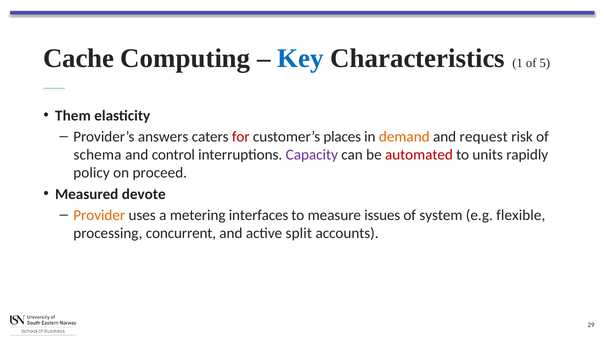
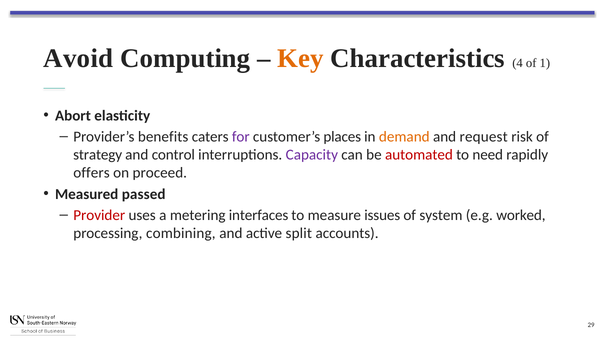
Cache: Cache -> Avoid (78, 59)
Key colour: blue -> orange (300, 59)
1: 1 -> 4 (518, 63)
5: 5 -> 1 (545, 63)
Them: Them -> Abort (73, 116)
answers: answers -> benefits (163, 137)
for colour: red -> purple (241, 137)
schema: schema -> strategy (98, 155)
units: units -> need (488, 155)
policy: policy -> offers (92, 173)
devote: devote -> passed (144, 194)
Provider colour: orange -> red (99, 215)
flexible: flexible -> worked (521, 215)
concurrent: concurrent -> combining (181, 234)
